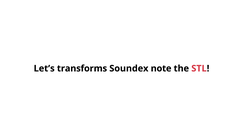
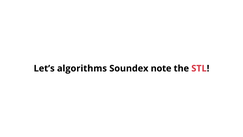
transforms: transforms -> algorithms (82, 68)
